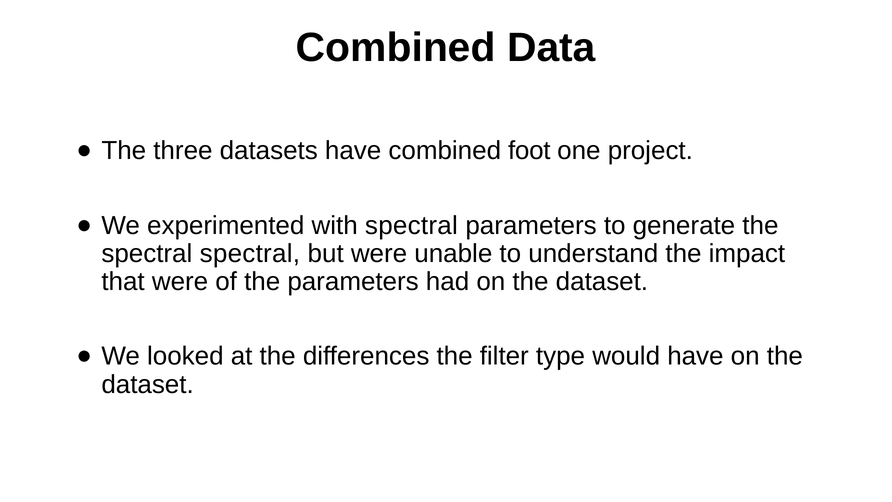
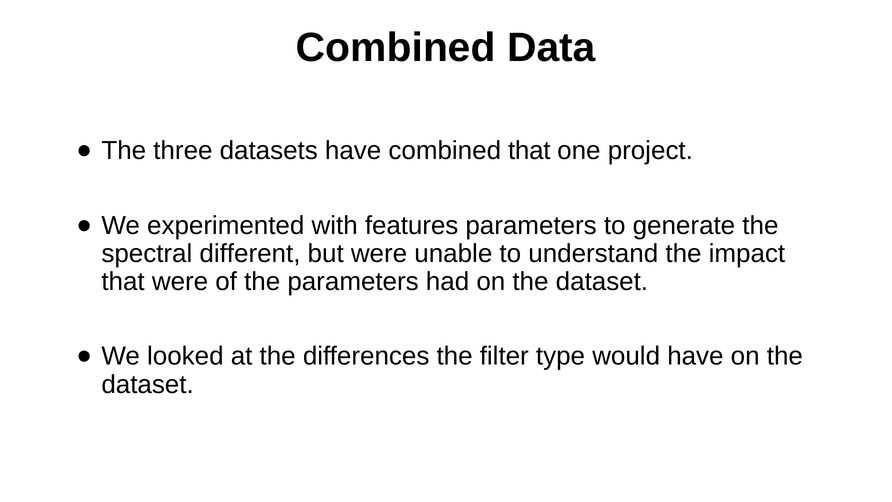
combined foot: foot -> that (529, 151)
with spectral: spectral -> features (412, 225)
spectral spectral: spectral -> different (250, 253)
